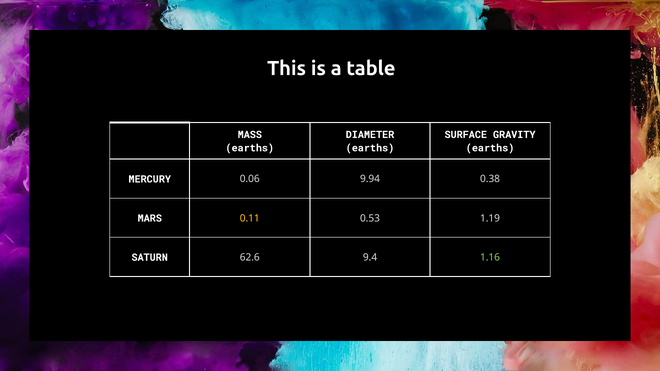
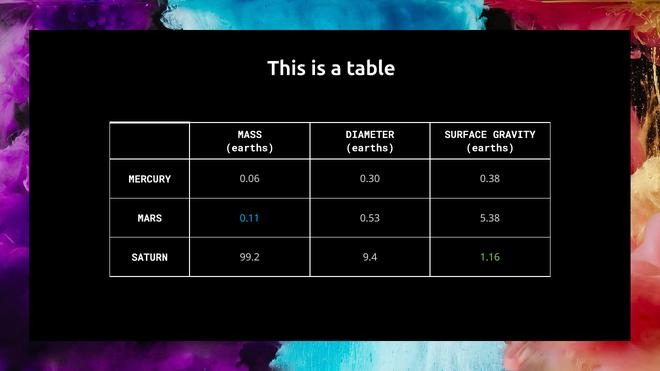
9.94: 9.94 -> 0.30 (370, 179)
0.11 colour: yellow -> light blue (250, 218)
1.19: 1.19 -> 5.38 (490, 218)
62.6: 62.6 -> 99.2 (250, 258)
